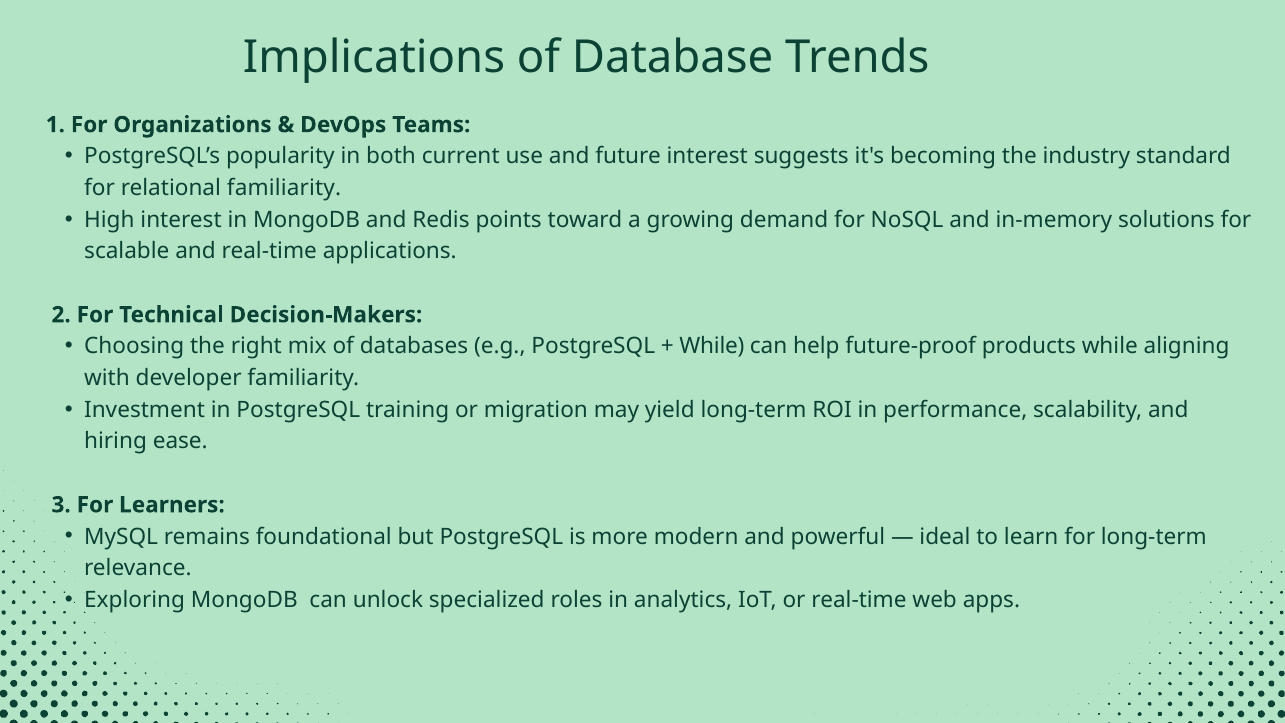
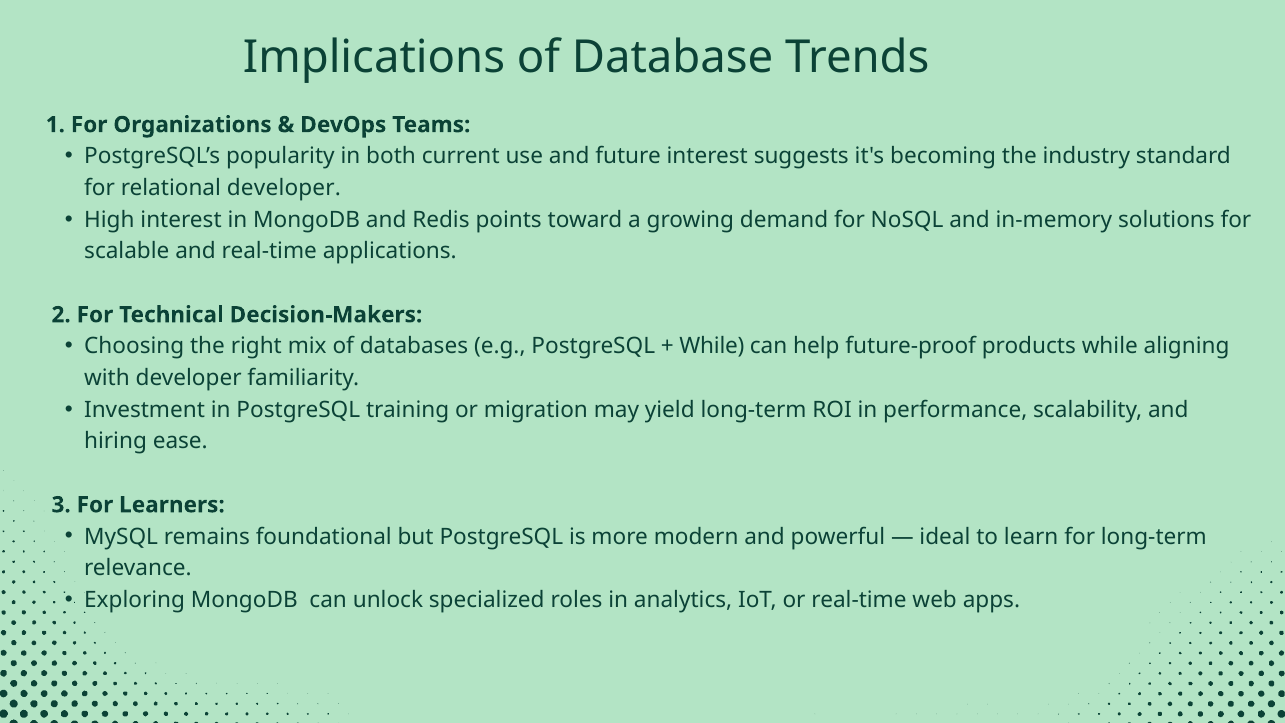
relational familiarity: familiarity -> developer (284, 188)
